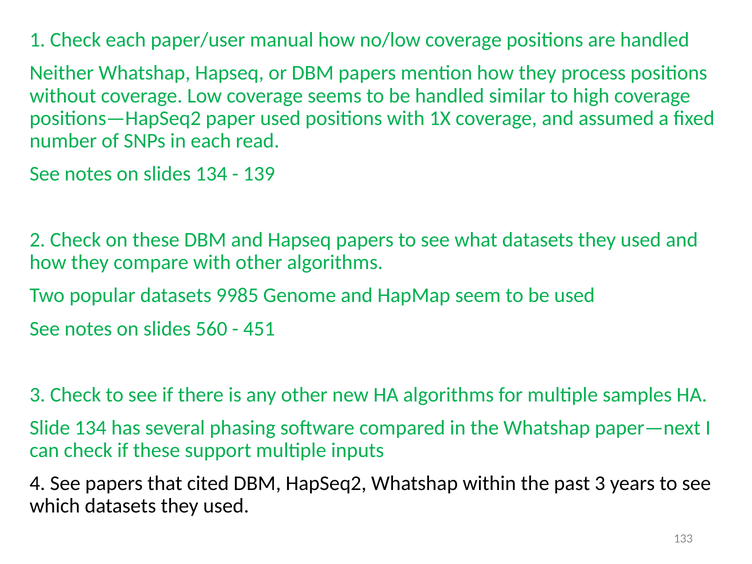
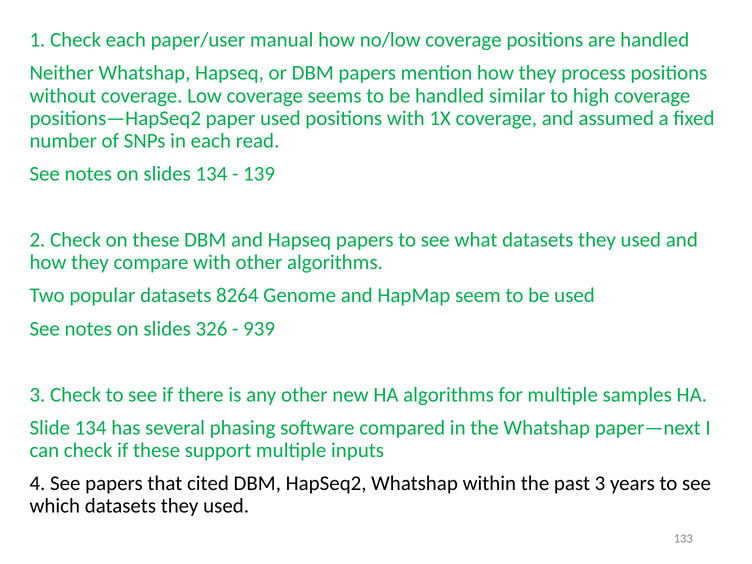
9985: 9985 -> 8264 (237, 296)
560: 560 -> 326 (211, 329)
451: 451 -> 939 (259, 329)
